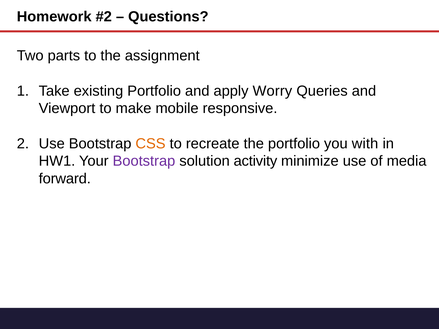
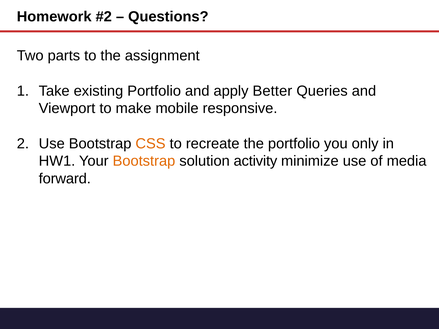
Worry: Worry -> Better (272, 91)
with: with -> only (365, 144)
Bootstrap colour: purple -> orange (144, 161)
